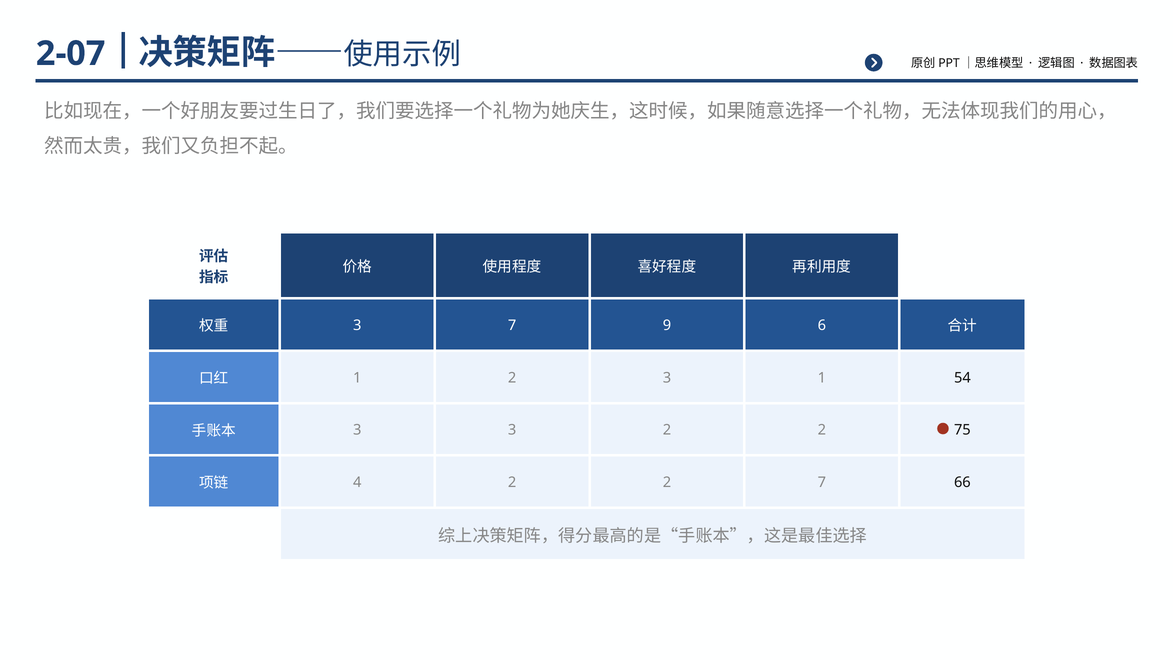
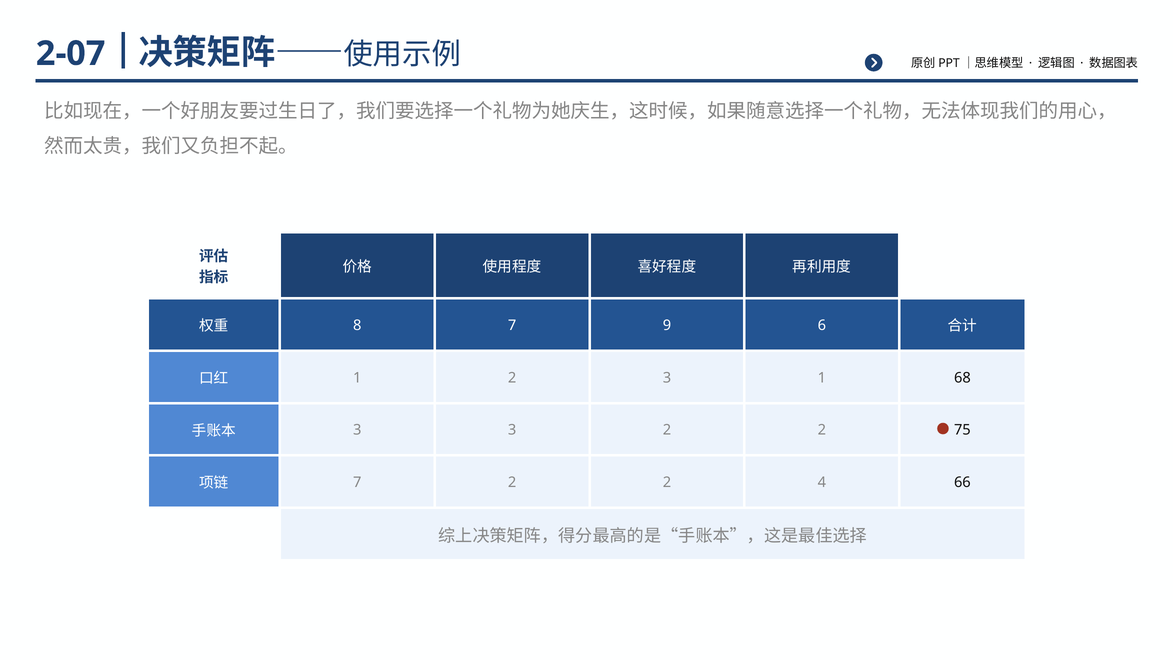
3: 3 -> 8 (357, 325)
54: 54 -> 68 (962, 378)
4: 4 -> 7 (357, 482)
2 7: 7 -> 4 (822, 482)
